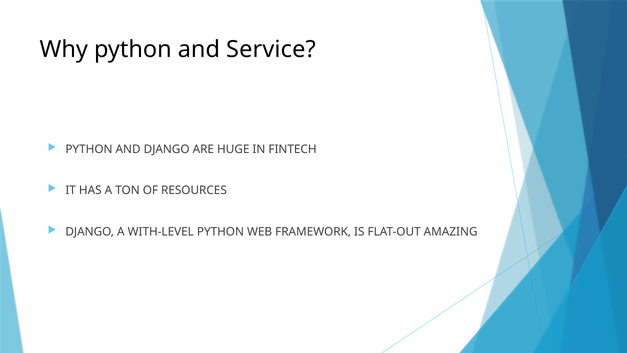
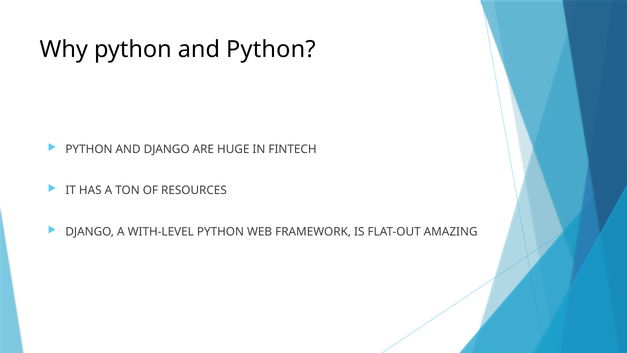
and Service: Service -> Python (271, 49)
